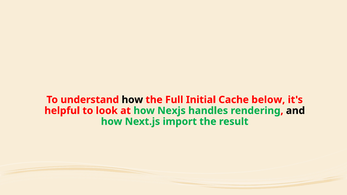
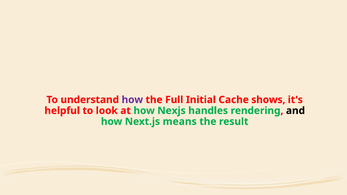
how colour: black -> purple (132, 100)
below: below -> shows (268, 100)
import: import -> means (180, 122)
